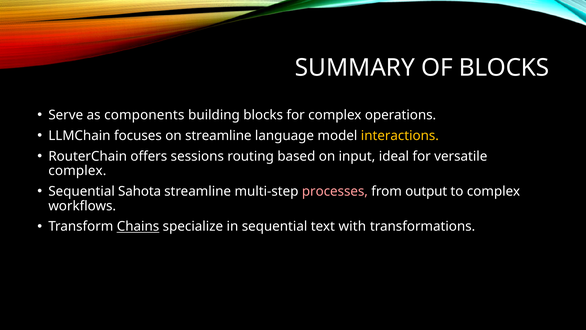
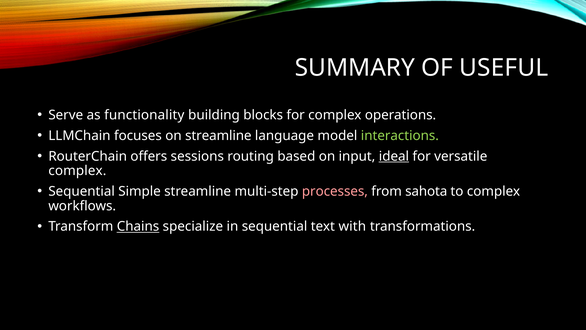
OF BLOCKS: BLOCKS -> USEFUL (504, 68)
components: components -> functionality (144, 115)
interactions colour: yellow -> light green (400, 135)
ideal underline: none -> present (394, 156)
Sahota: Sahota -> Simple (140, 191)
output: output -> sahota (426, 191)
